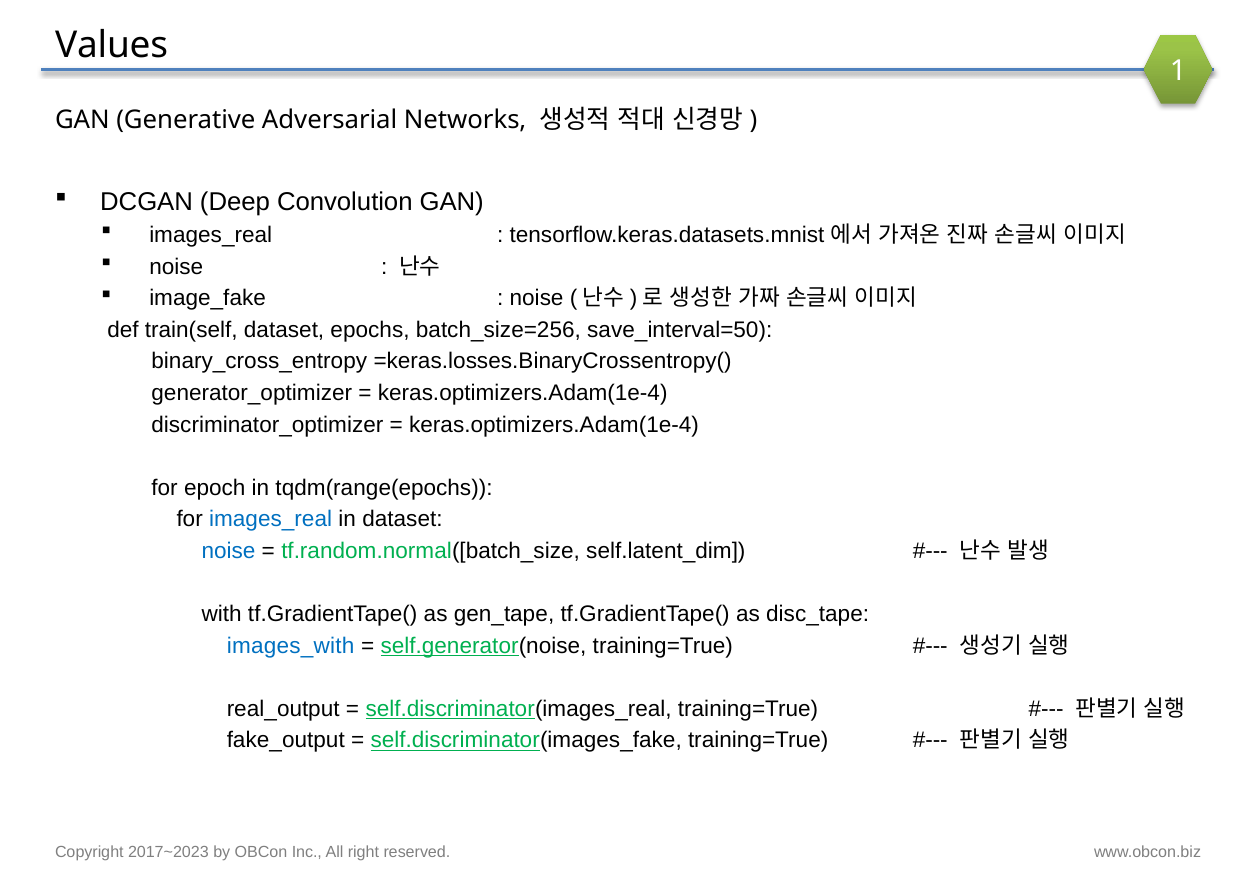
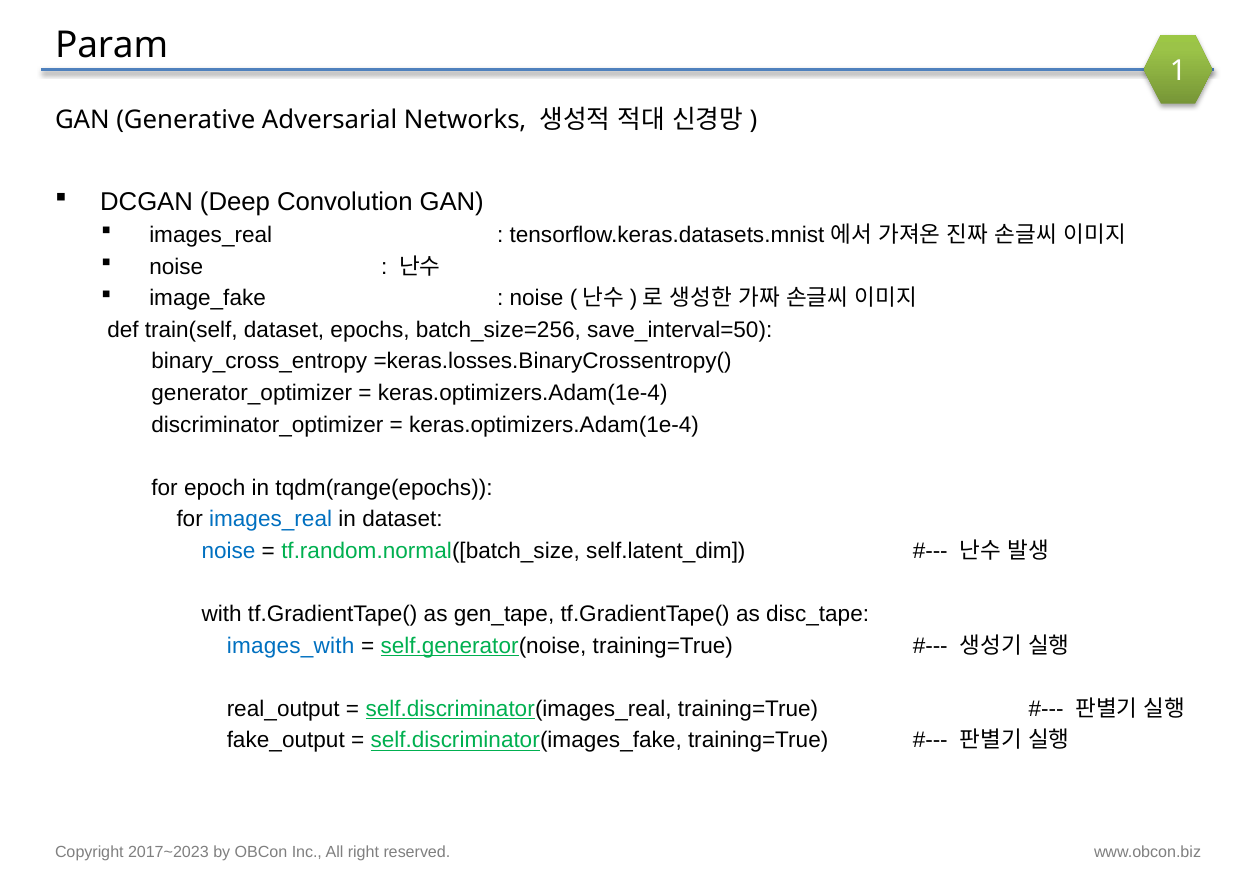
Values: Values -> Param (112, 45)
